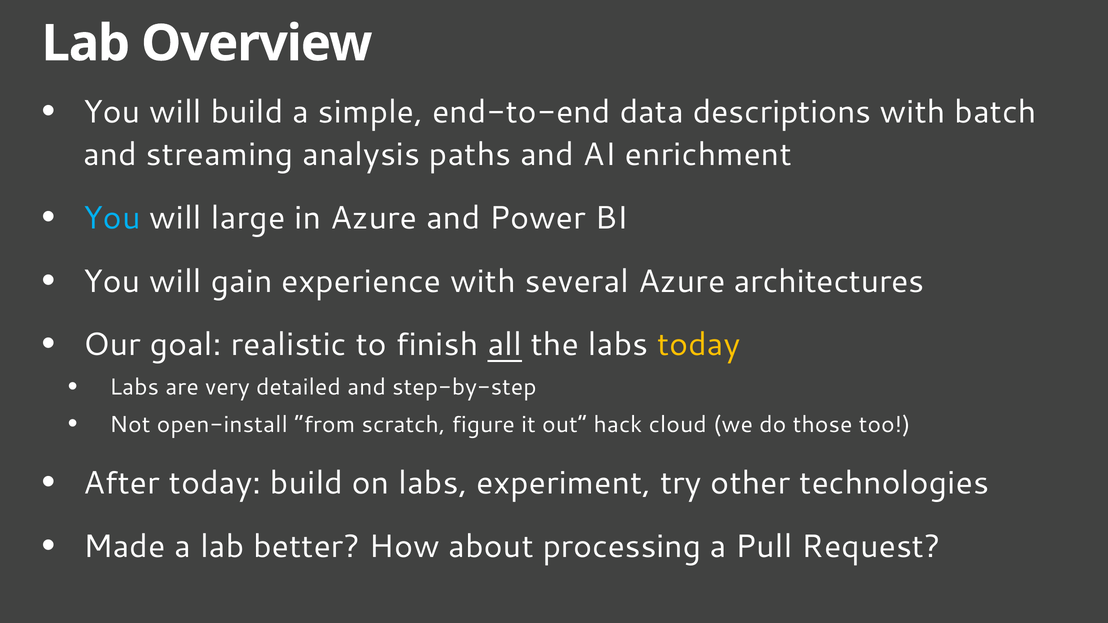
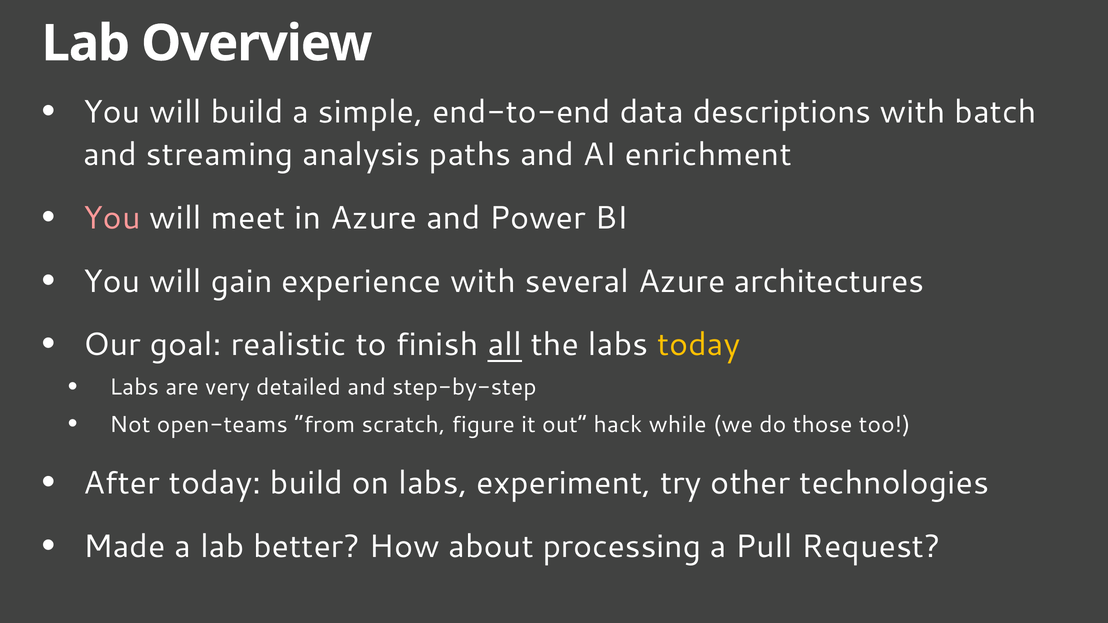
You colour: light blue -> pink (112, 218)
large: large -> meet (248, 218)
open-install: open-install -> open-teams (222, 425)
cloud: cloud -> while (678, 425)
